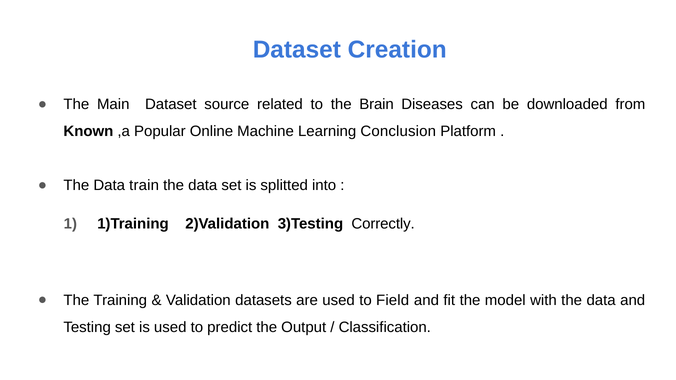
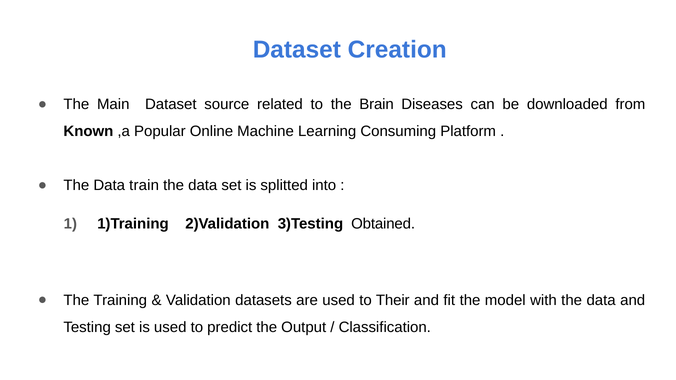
Conclusion: Conclusion -> Consuming (398, 132)
Correctly: Correctly -> Obtained (383, 224)
Field: Field -> Their (393, 300)
